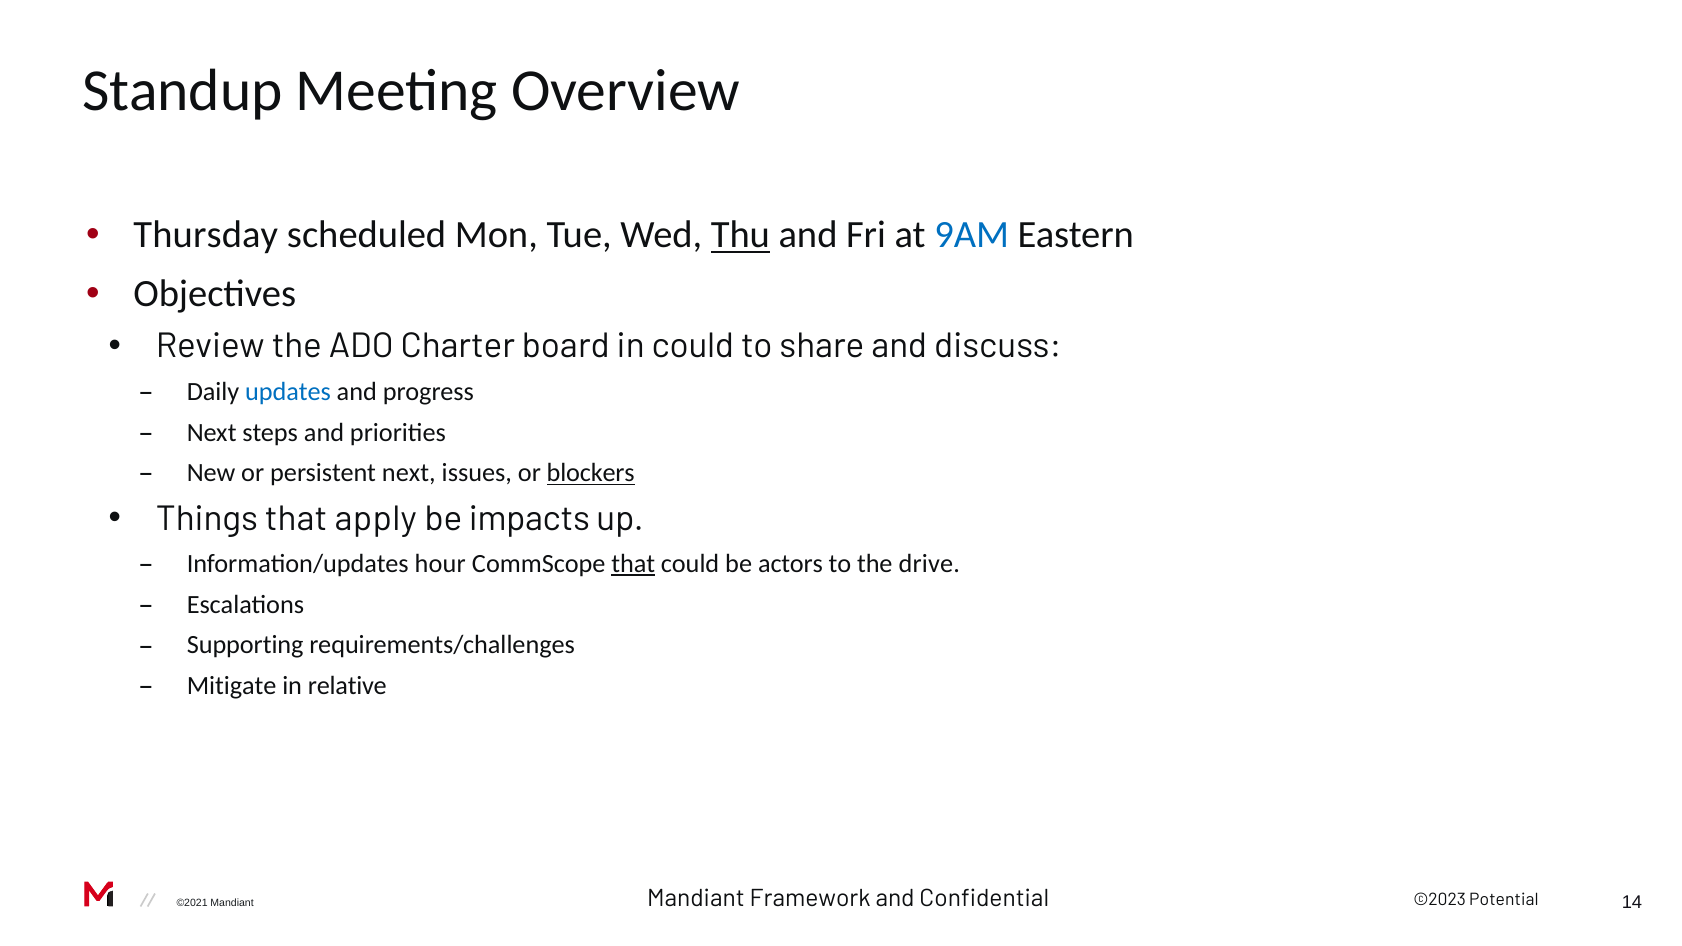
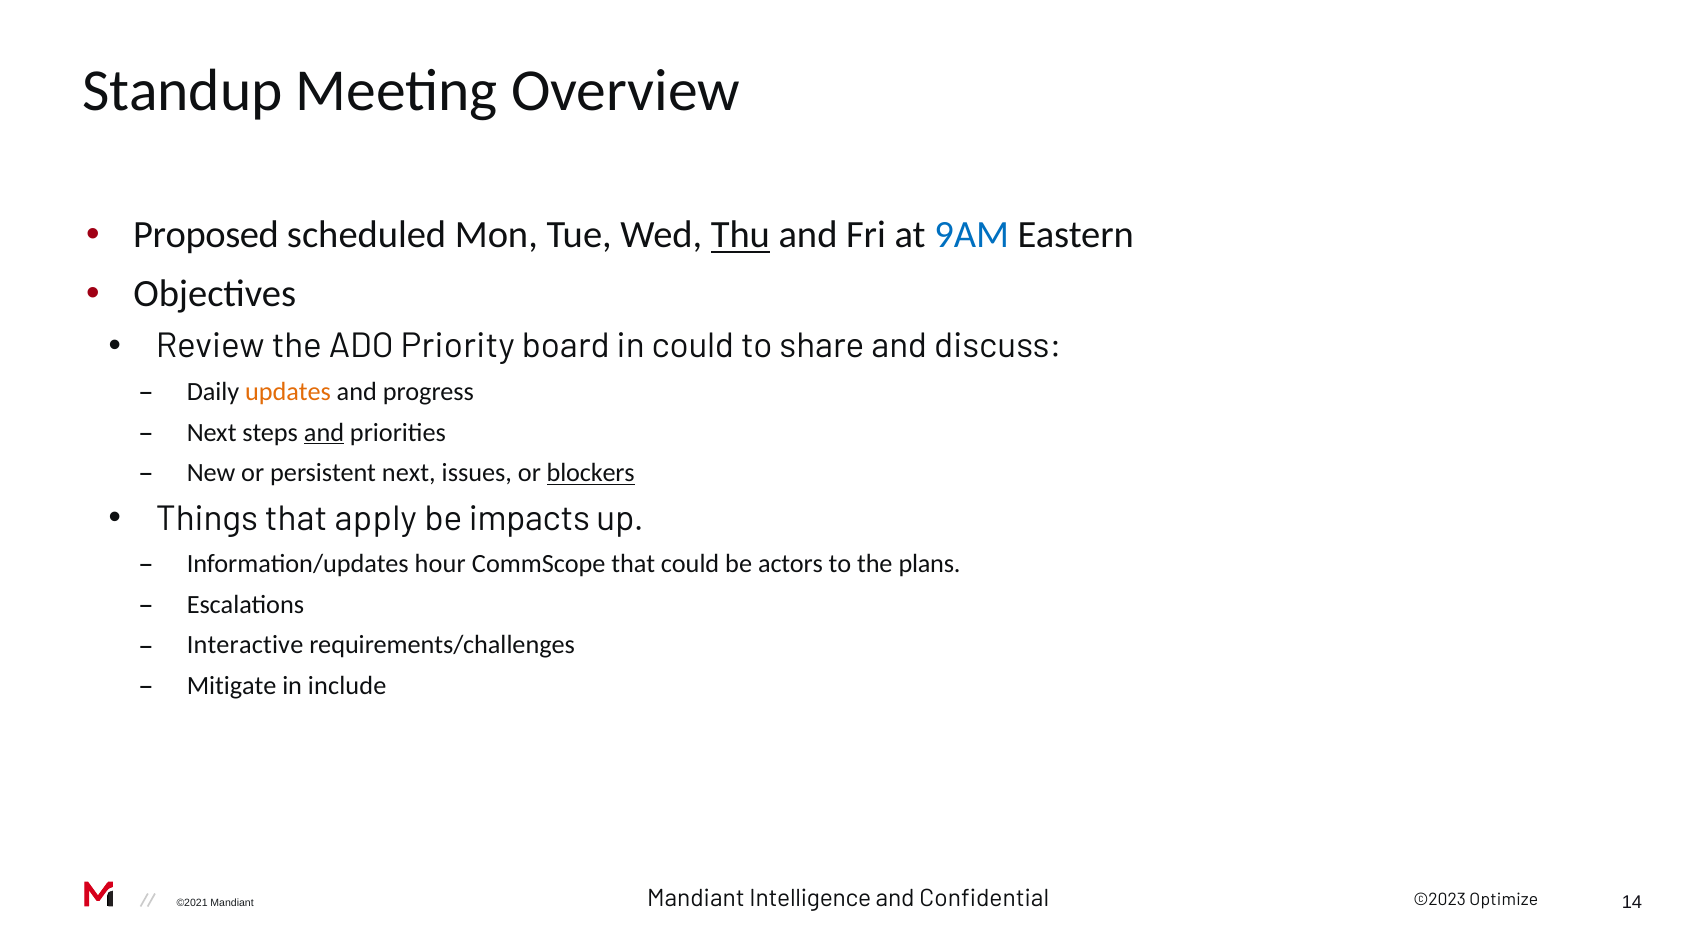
Thursday: Thursday -> Proposed (206, 235)
Charter: Charter -> Priority (458, 346)
updates colour: blue -> orange (288, 392)
and underline: none -> present (324, 432)
that underline: present -> none (633, 564)
drive: drive -> plans (929, 564)
Supporting: Supporting -> Interactive (245, 645)
relative: relative -> include (347, 686)
Framework: Framework -> Intelligence (810, 899)
Potential: Potential -> Optimize (1504, 899)
